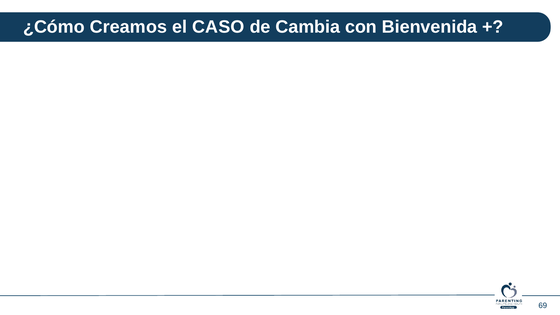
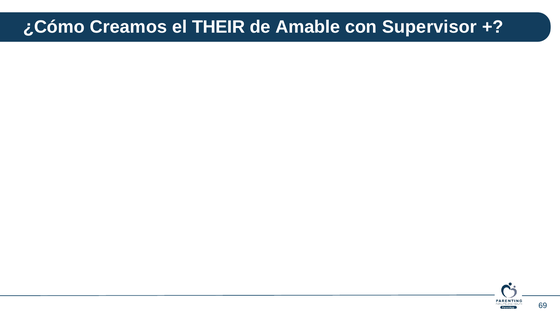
CASO: CASO -> THEIR (218, 27)
Cambia: Cambia -> Amable (308, 27)
Bienvenida: Bienvenida -> Supervisor (429, 27)
